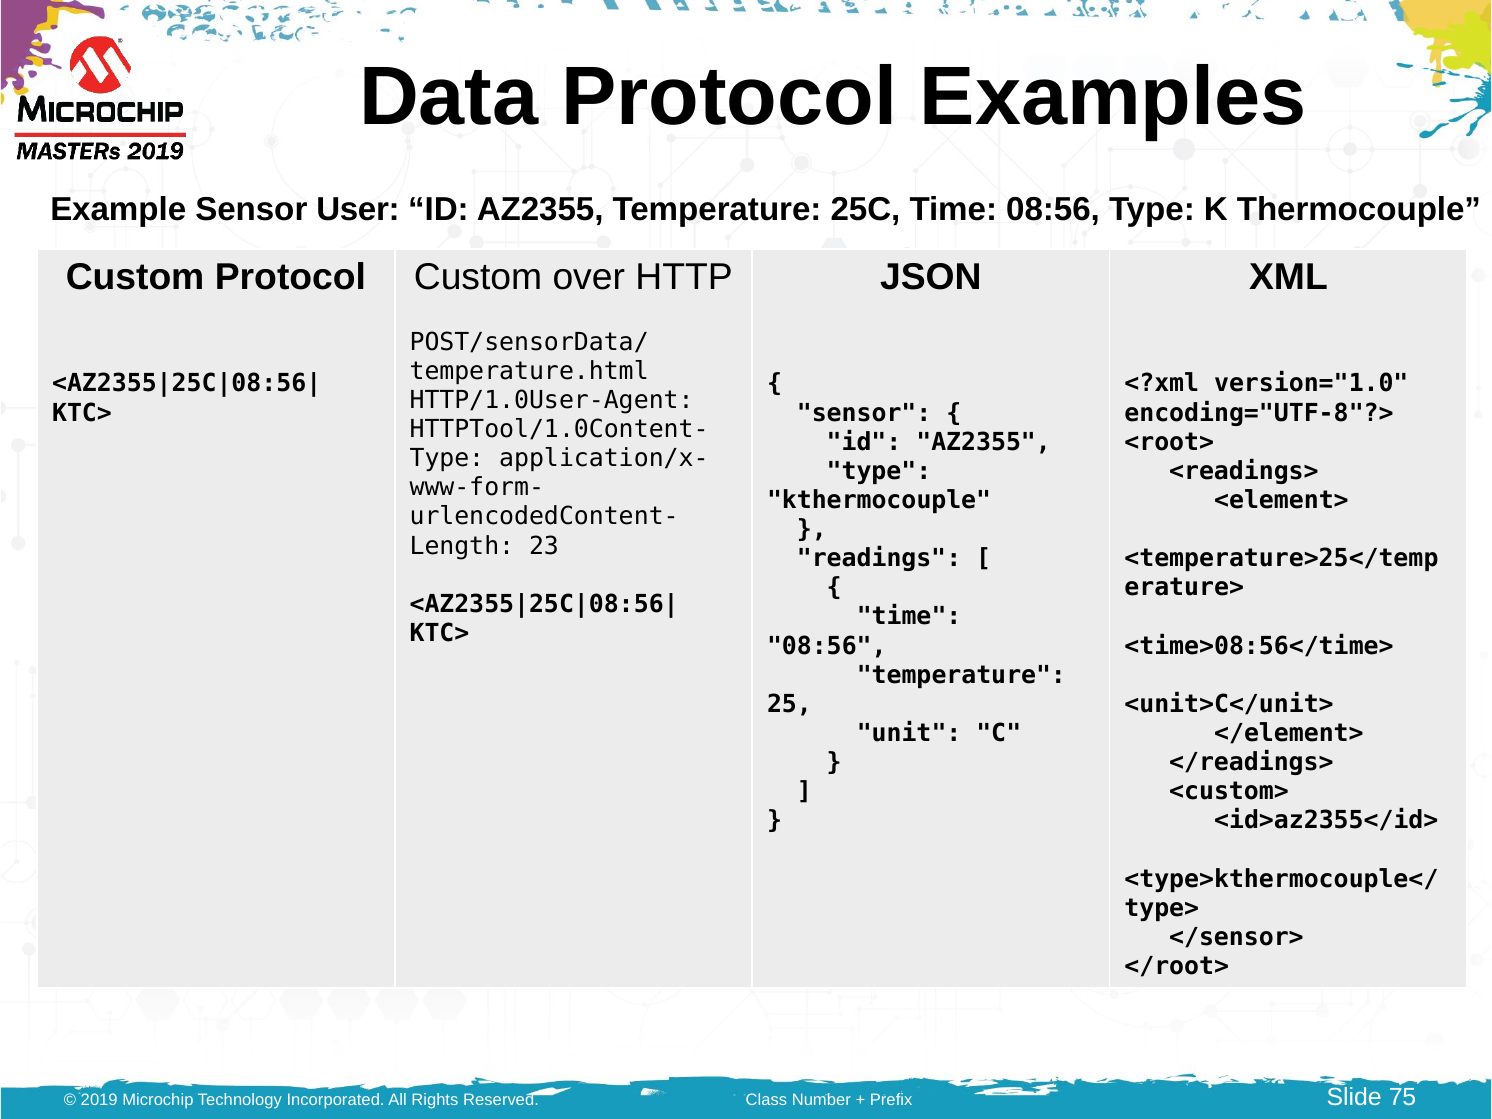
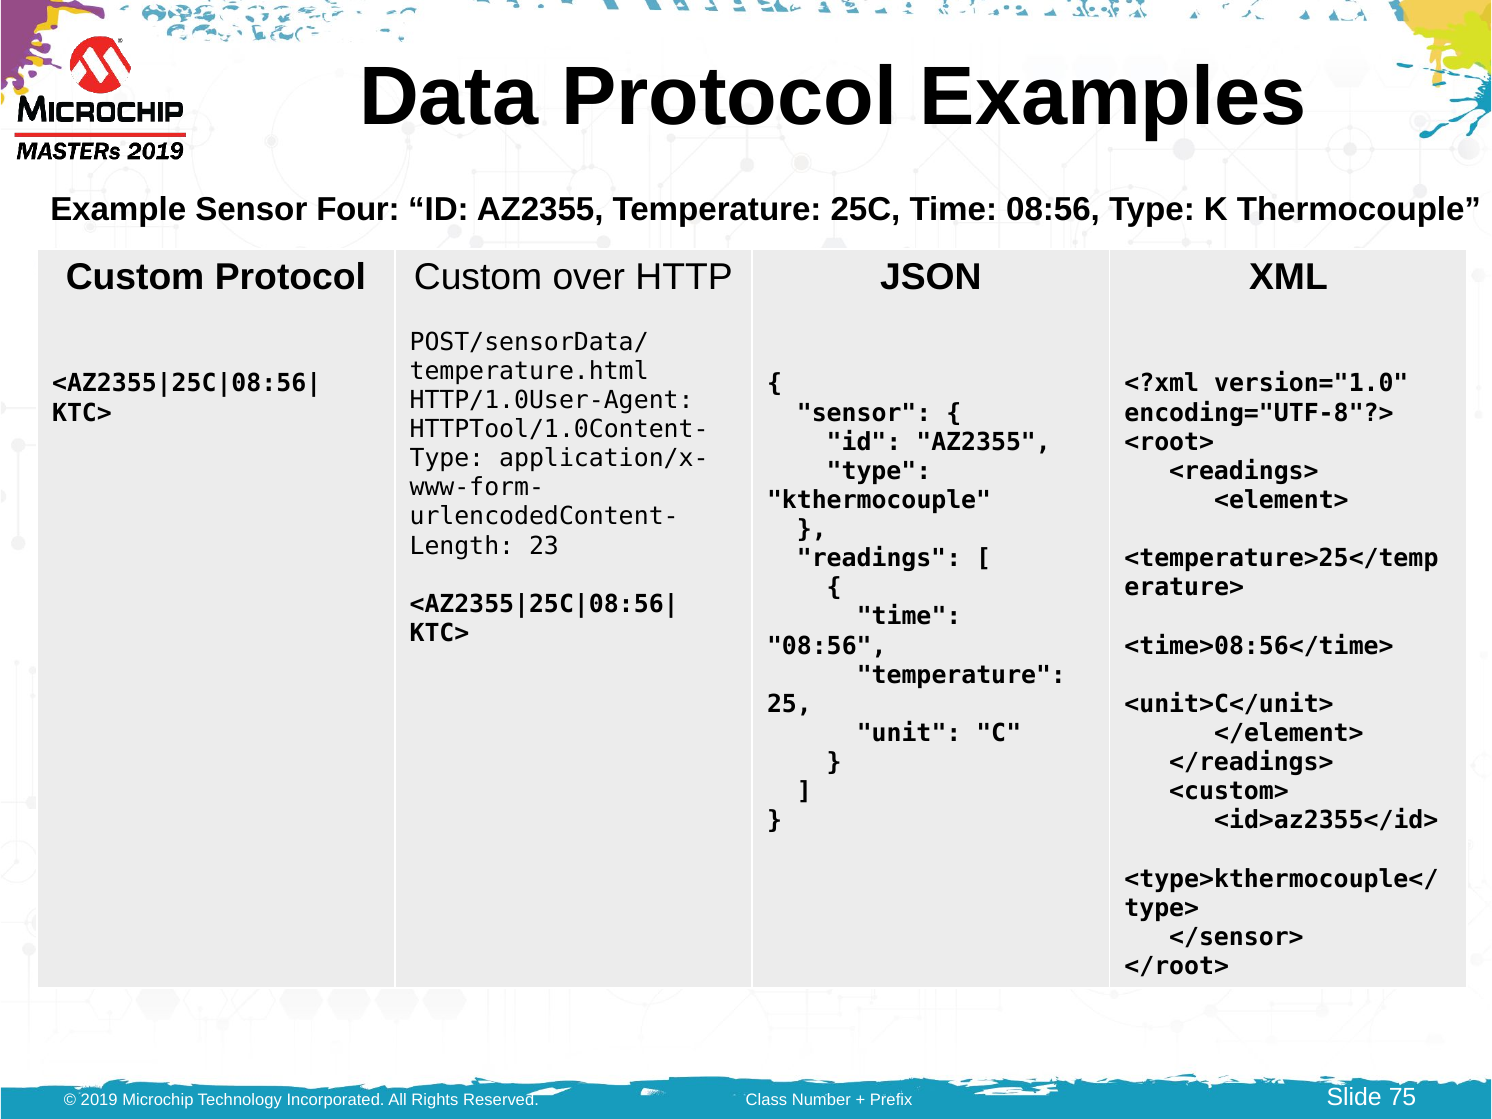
User: User -> Four (358, 210)
